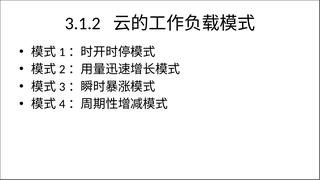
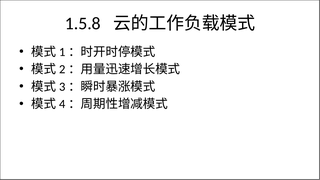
3.1.2: 3.1.2 -> 1.5.8 (83, 23)
